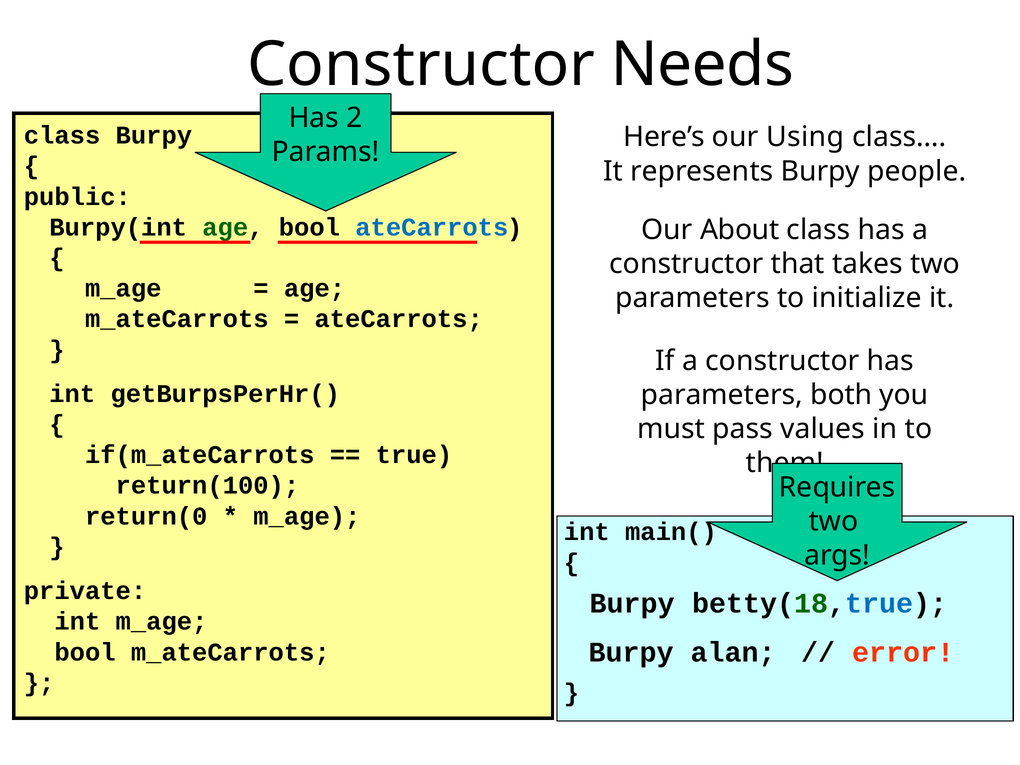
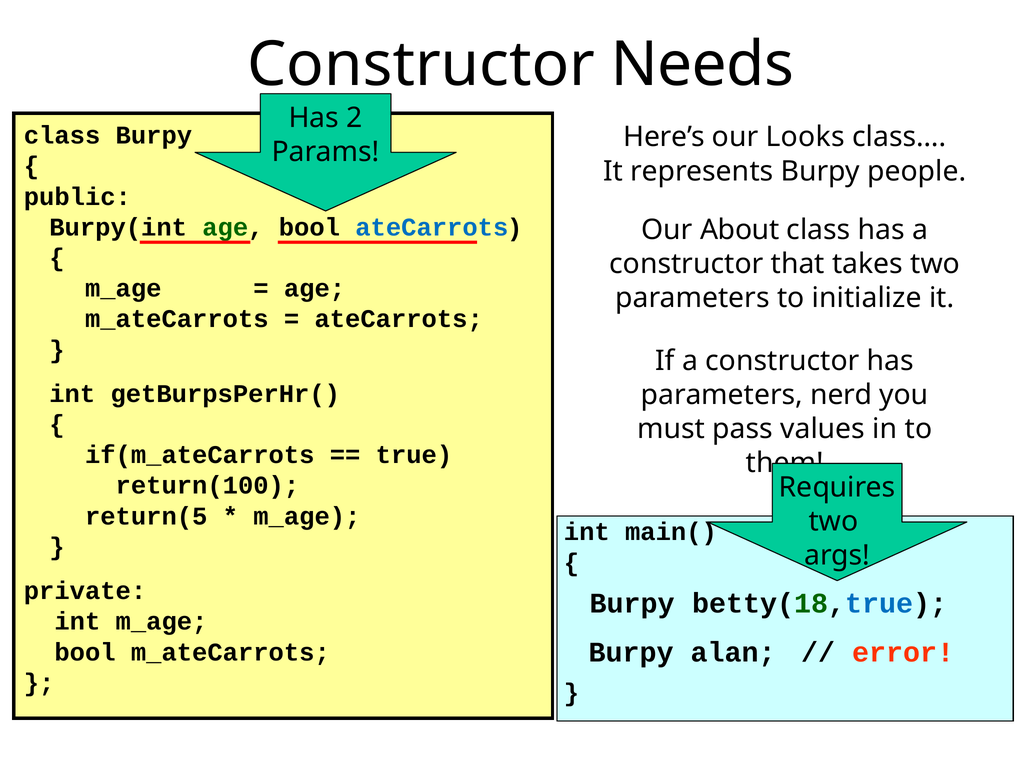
Using: Using -> Looks (805, 137)
both: both -> nerd (841, 395)
return(0: return(0 -> return(5 (146, 516)
